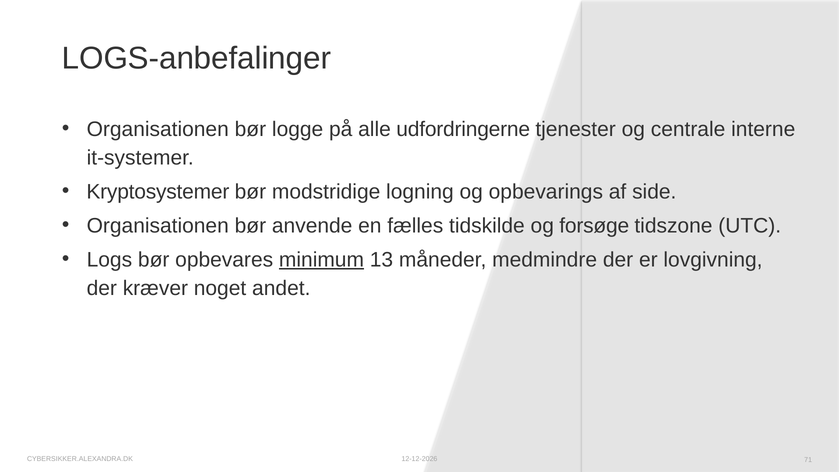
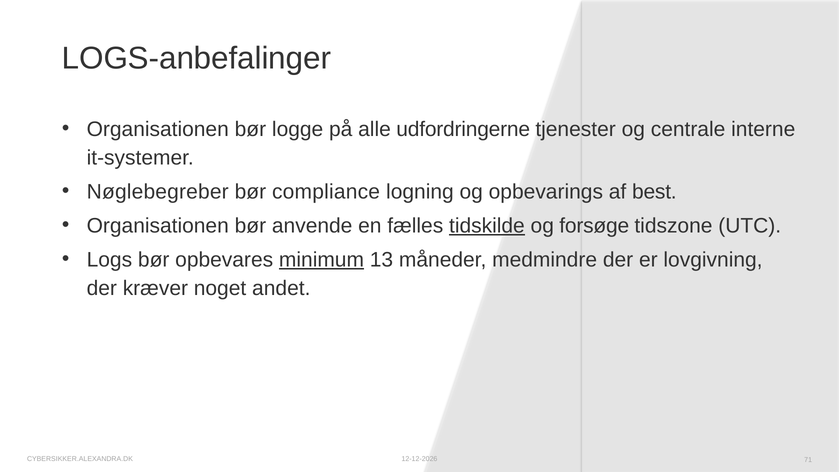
Kryptosystemer: Kryptosystemer -> Nøglebegreber (158, 192)
modstridige: modstridige -> compliance (326, 192)
side: side -> best (654, 192)
tidskilde underline: none -> present (487, 226)
